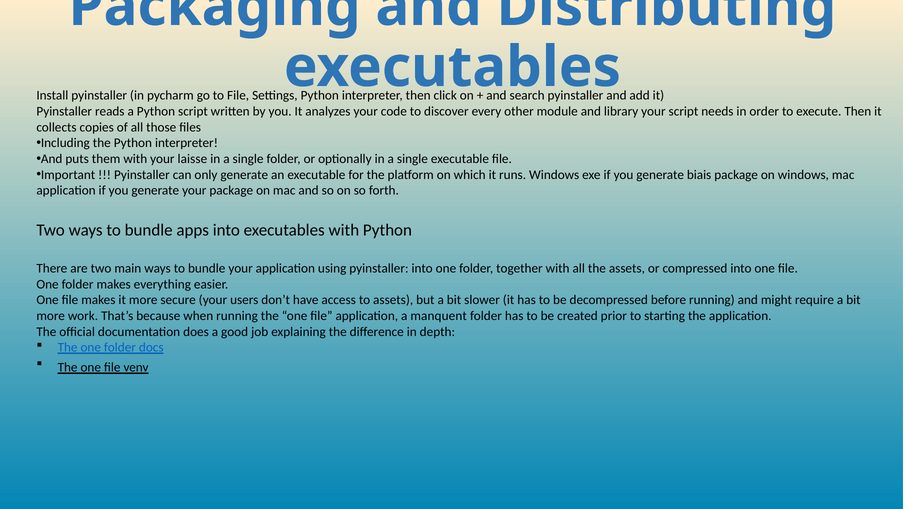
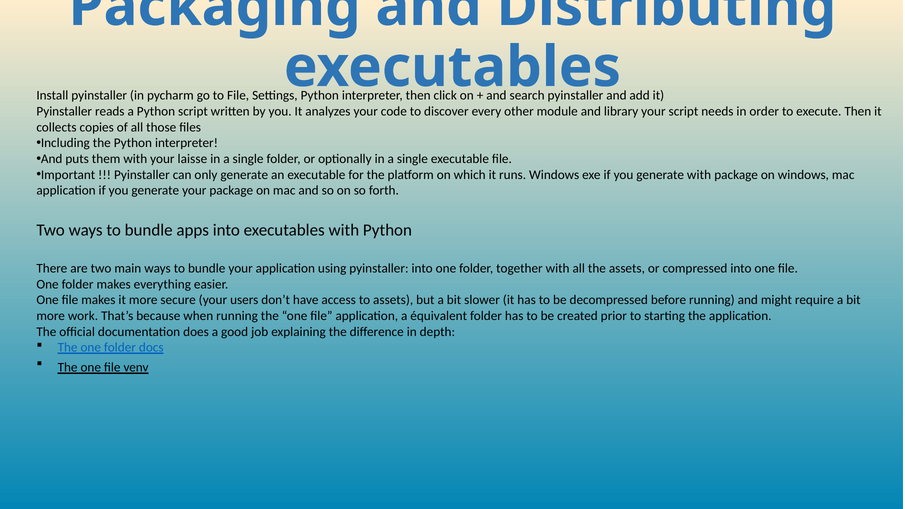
generate biais: biais -> with (699, 175)
manquent: manquent -> équivalent (439, 316)
